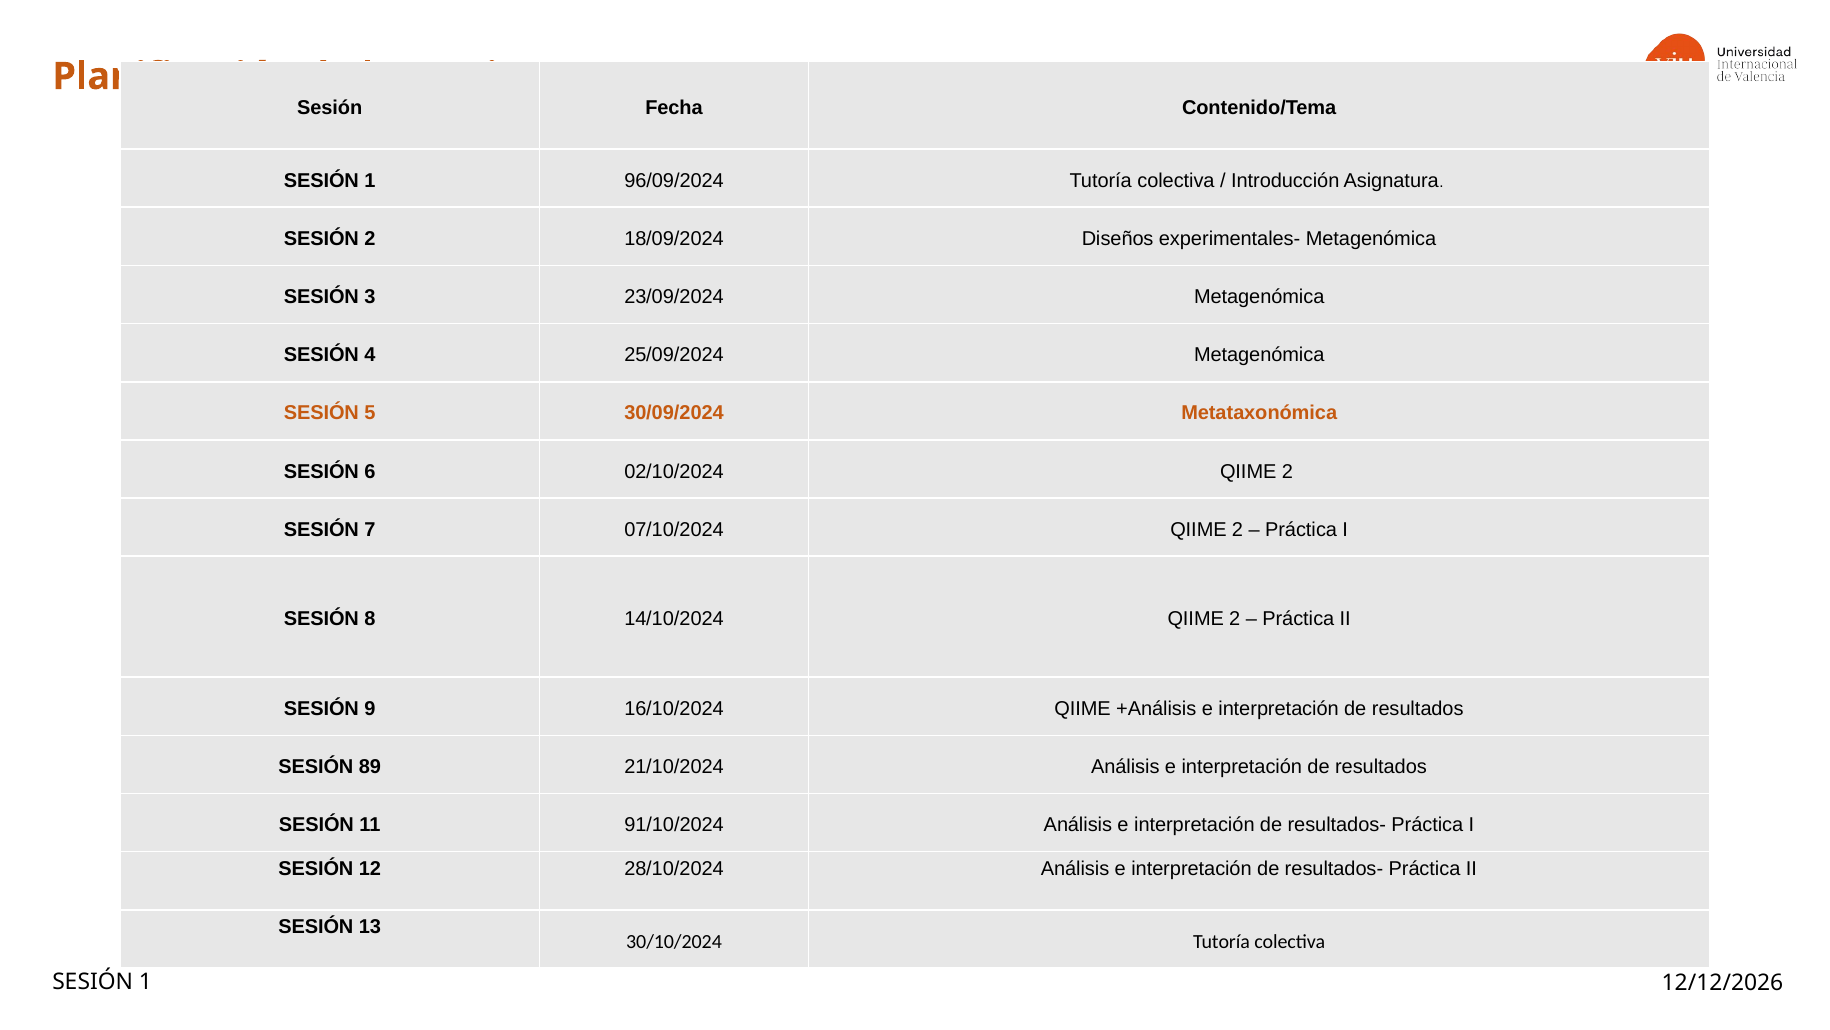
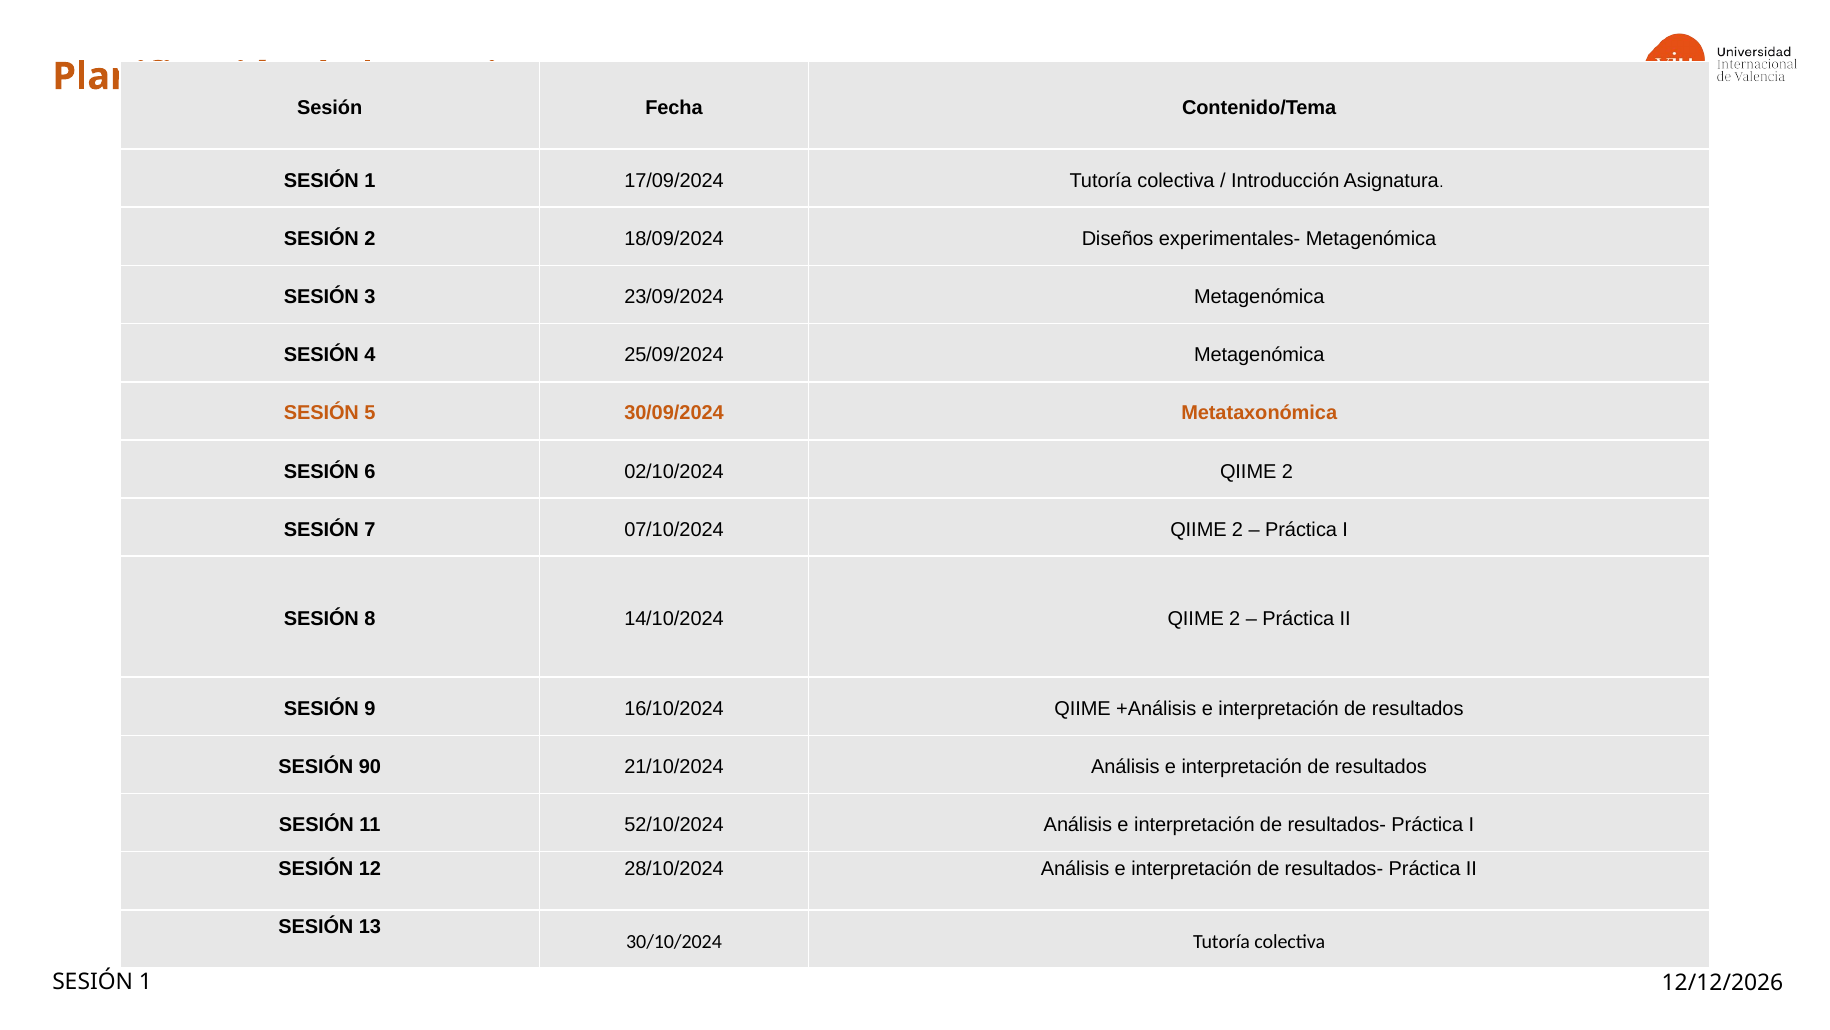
96/09/2024: 96/09/2024 -> 17/09/2024 (674, 181)
89: 89 -> 90 (370, 766)
91/10/2024: 91/10/2024 -> 52/10/2024 (674, 825)
